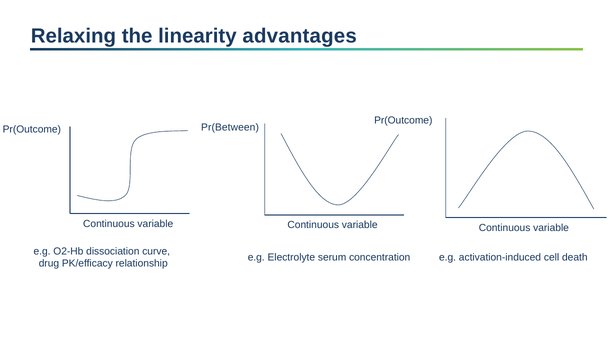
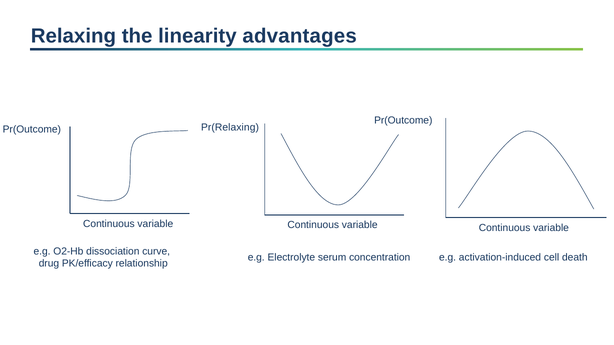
Pr(Between: Pr(Between -> Pr(Relaxing (230, 128)
